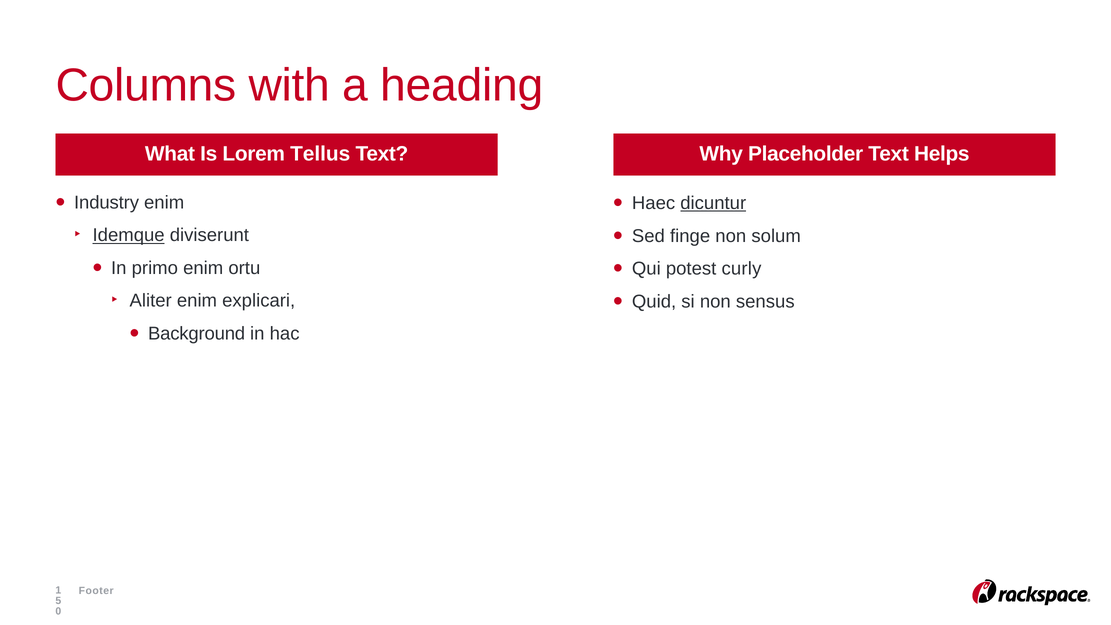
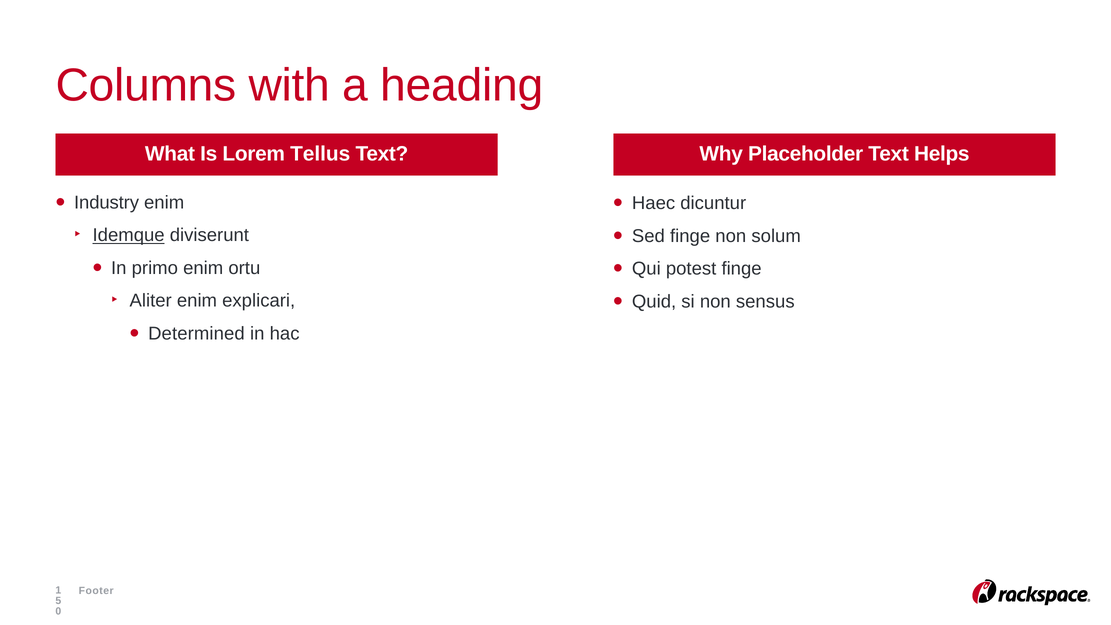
dicuntur underline: present -> none (713, 203)
potest curly: curly -> finge (742, 269)
Background: Background -> Determined (196, 334)
